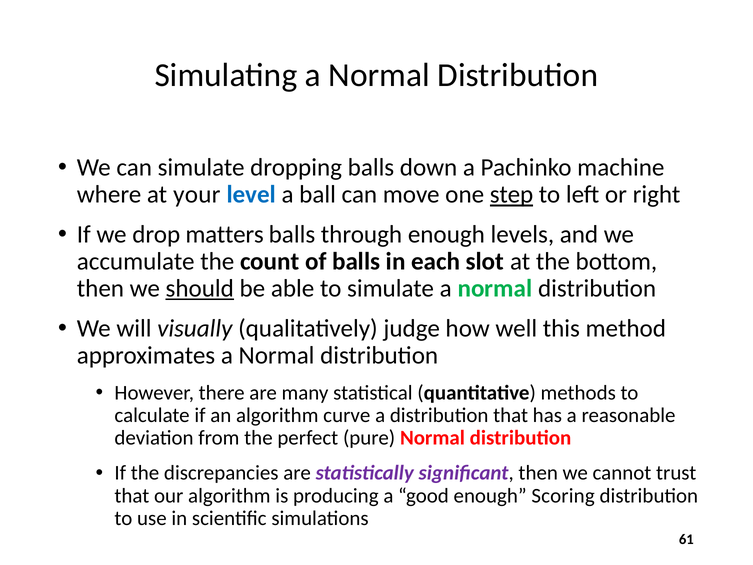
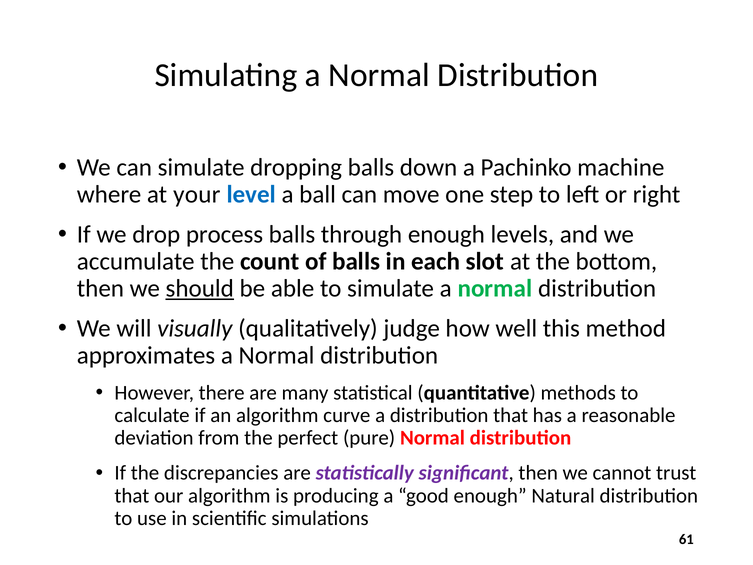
step underline: present -> none (512, 195)
matters: matters -> process (225, 234)
Scoring: Scoring -> Natural (563, 495)
